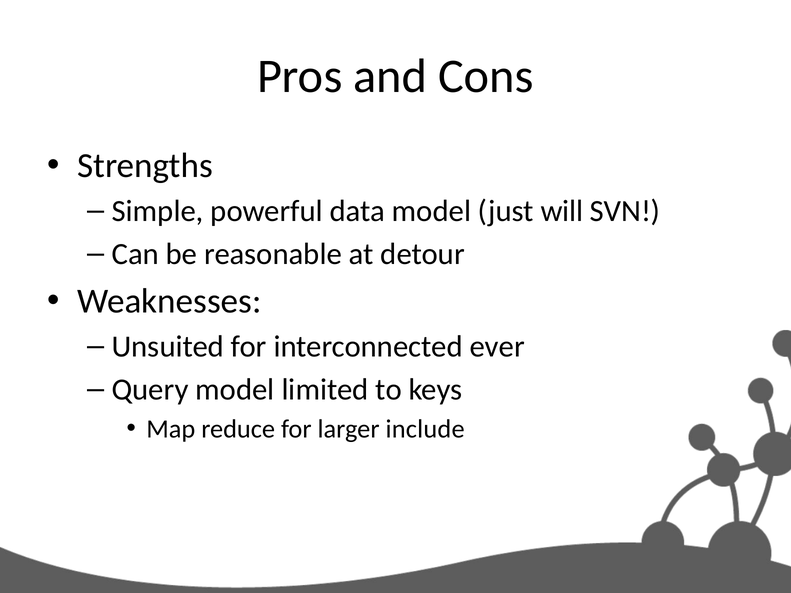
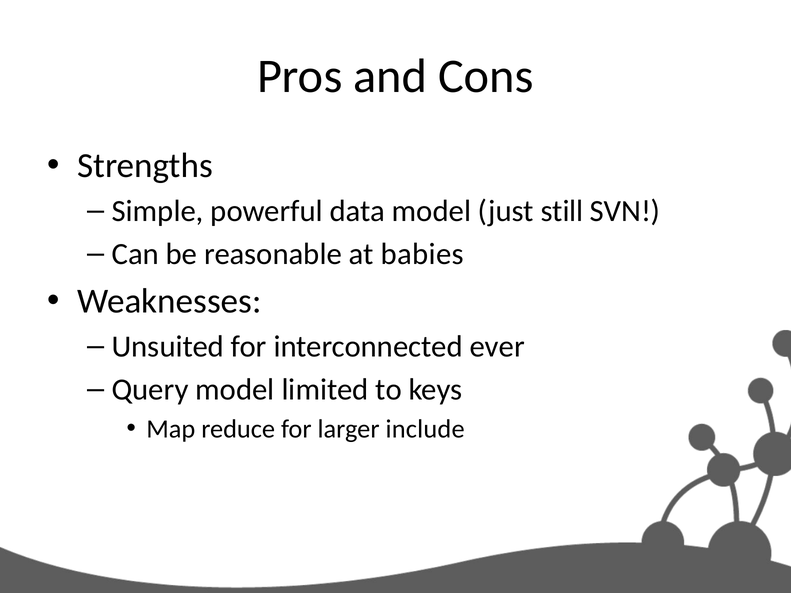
will: will -> still (562, 211)
detour: detour -> babies (422, 254)
